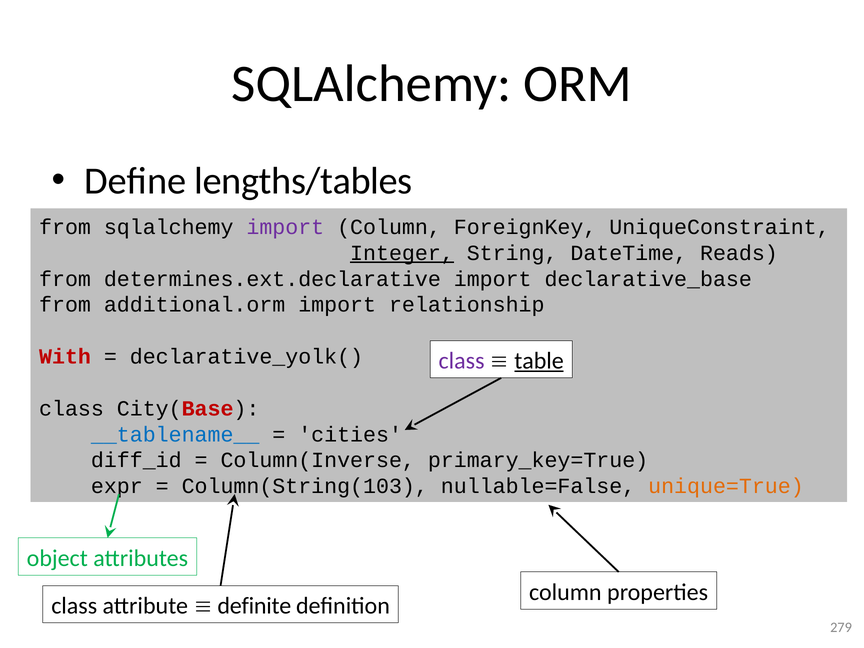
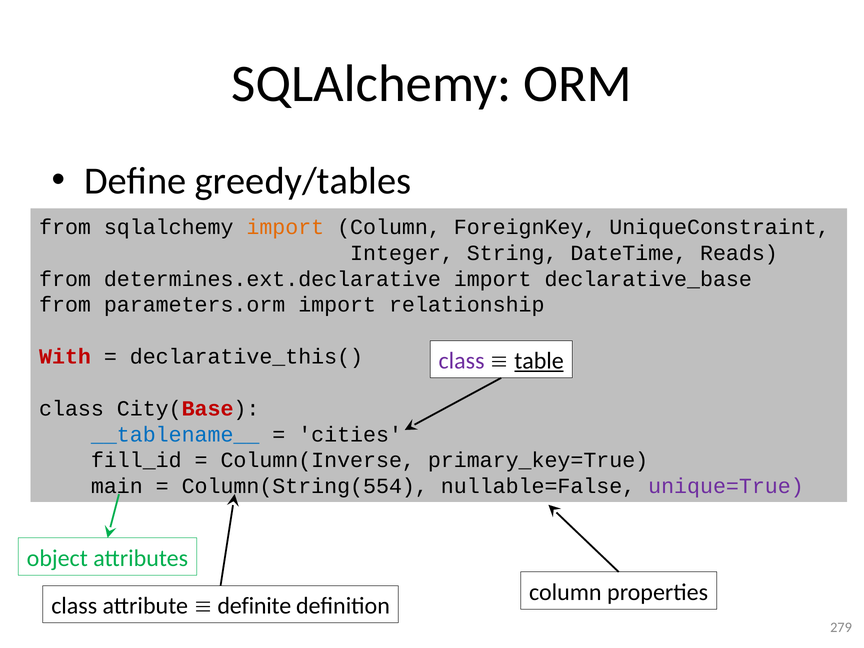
lengths/tables: lengths/tables -> greedy/tables (303, 181)
import colour: purple -> orange (285, 227)
Integer underline: present -> none (402, 253)
additional.orm: additional.orm -> parameters.orm (195, 305)
declarative_yolk(: declarative_yolk( -> declarative_this( (246, 357)
diff_id: diff_id -> fill_id (136, 460)
expr: expr -> main (117, 486)
Column(String(103: Column(String(103 -> Column(String(554 (305, 486)
unique=True colour: orange -> purple (726, 486)
